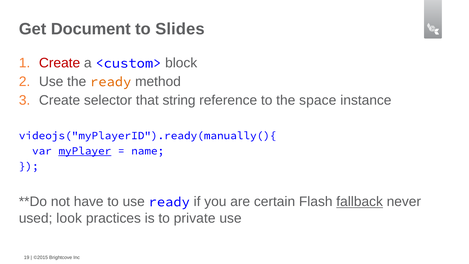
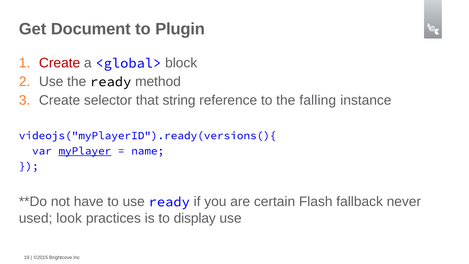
Slides: Slides -> Plugin (180, 29)
<custom>: <custom> -> <global> (128, 63)
ready colour: orange -> black (111, 82)
space: space -> falling (318, 100)
videojs("myPlayerID").ready(manually(){: videojs("myPlayerID").ready(manually(){ -> videojs("myPlayerID").ready(versions(){ (148, 135)
fallback underline: present -> none (360, 202)
private: private -> display (195, 218)
